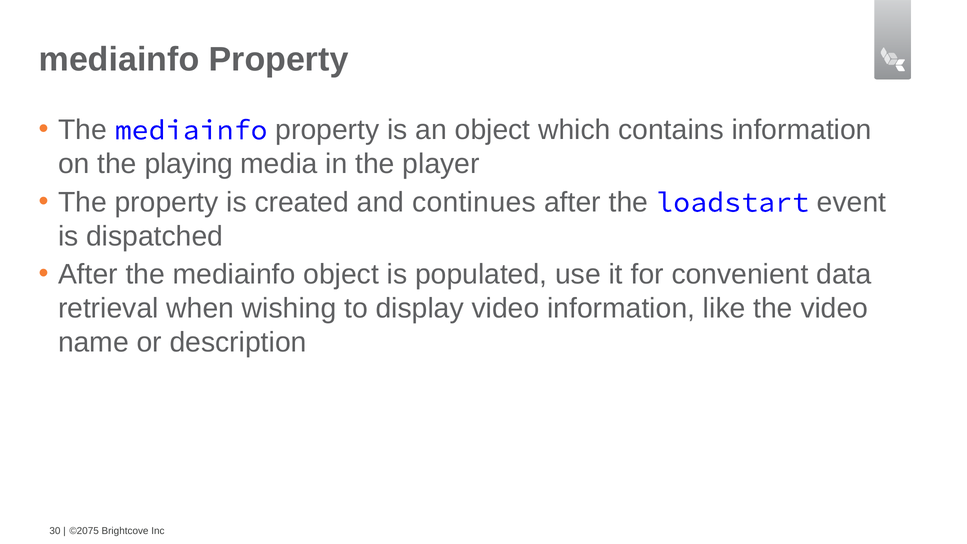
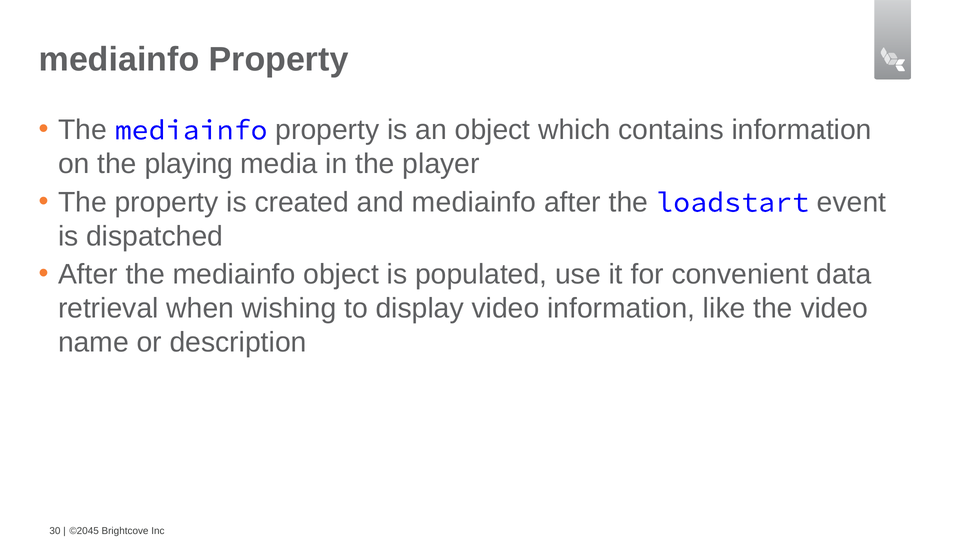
and continues: continues -> mediainfo (474, 202)
©2075: ©2075 -> ©2045 (84, 531)
